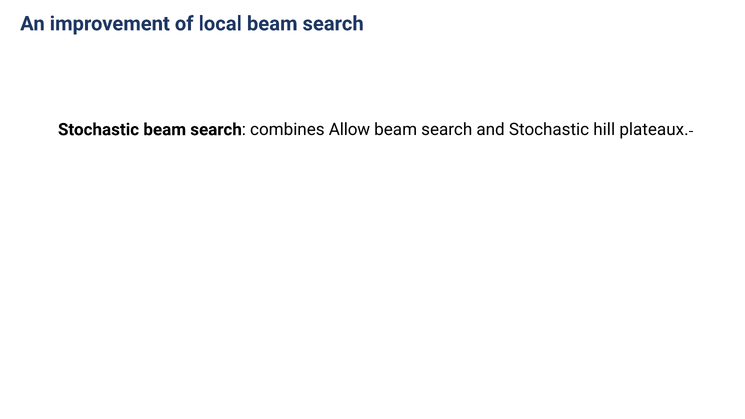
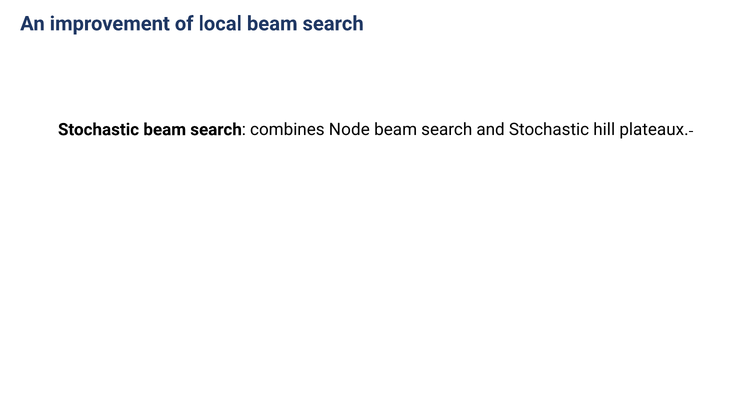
Allow: Allow -> Node (349, 130)
